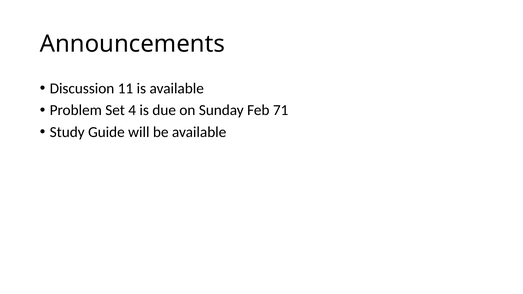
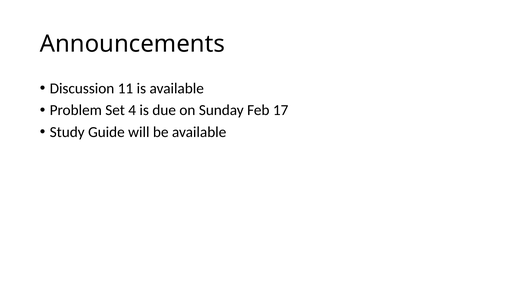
71: 71 -> 17 (281, 110)
